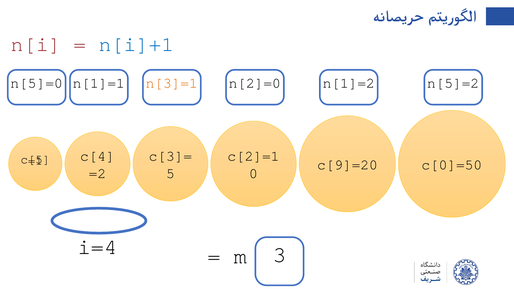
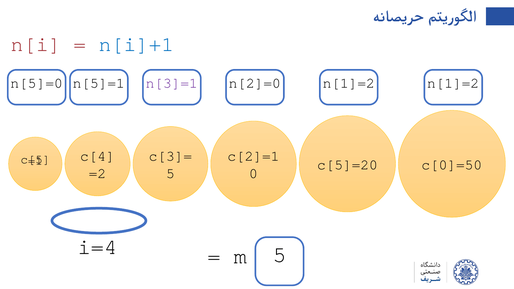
n[1]=1: n[1]=1 -> n[5]=1 (99, 83)
n[3]=1 colour: orange -> purple (172, 83)
n[5]=2: n[5]=2 -> n[1]=2 (453, 83)
c[9]=20: c[9]=20 -> c[5]=20 (347, 165)
i=4 3: 3 -> 5 (279, 255)
